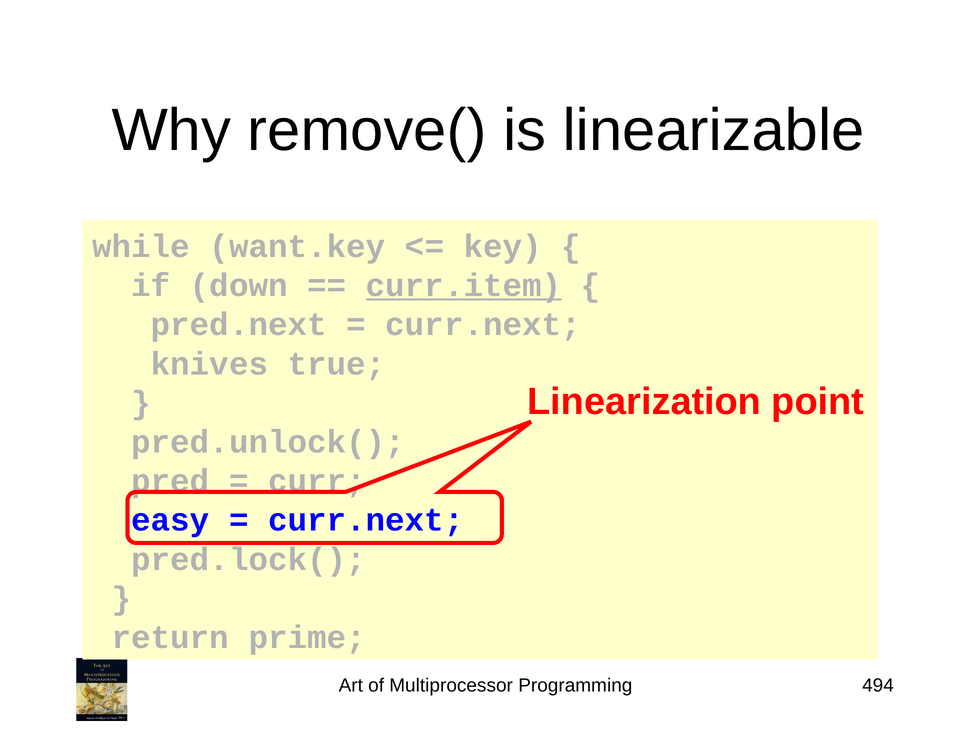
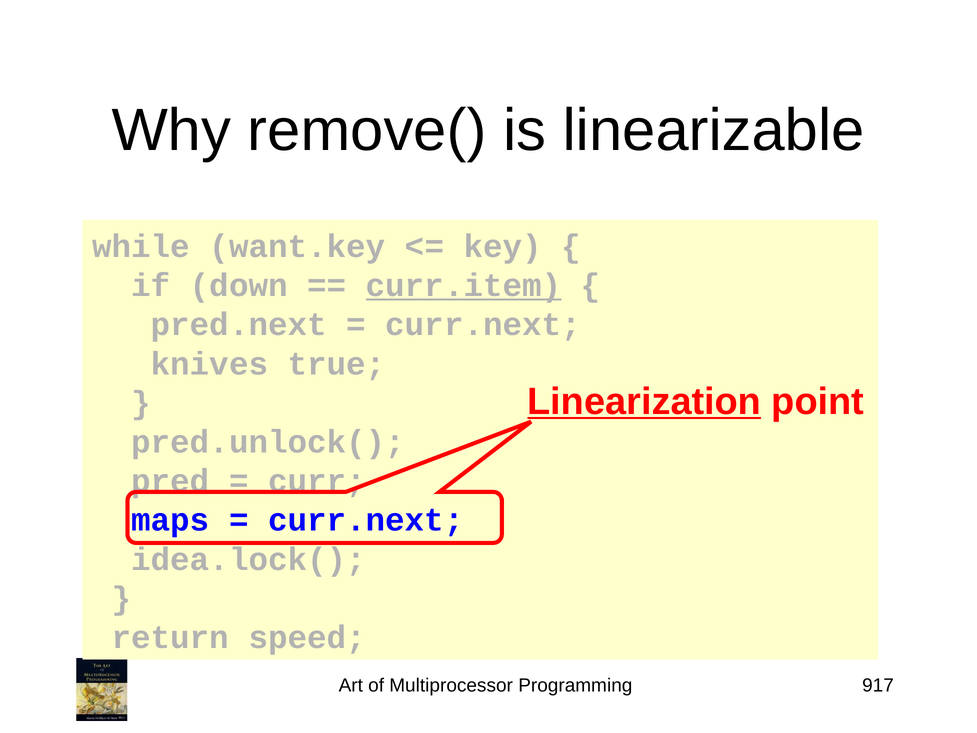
Linearization underline: none -> present (644, 402)
easy: easy -> maps (170, 520)
pred.lock(: pred.lock( -> idea.lock( (249, 559)
prime: prime -> speed (307, 637)
494: 494 -> 917 (878, 685)
